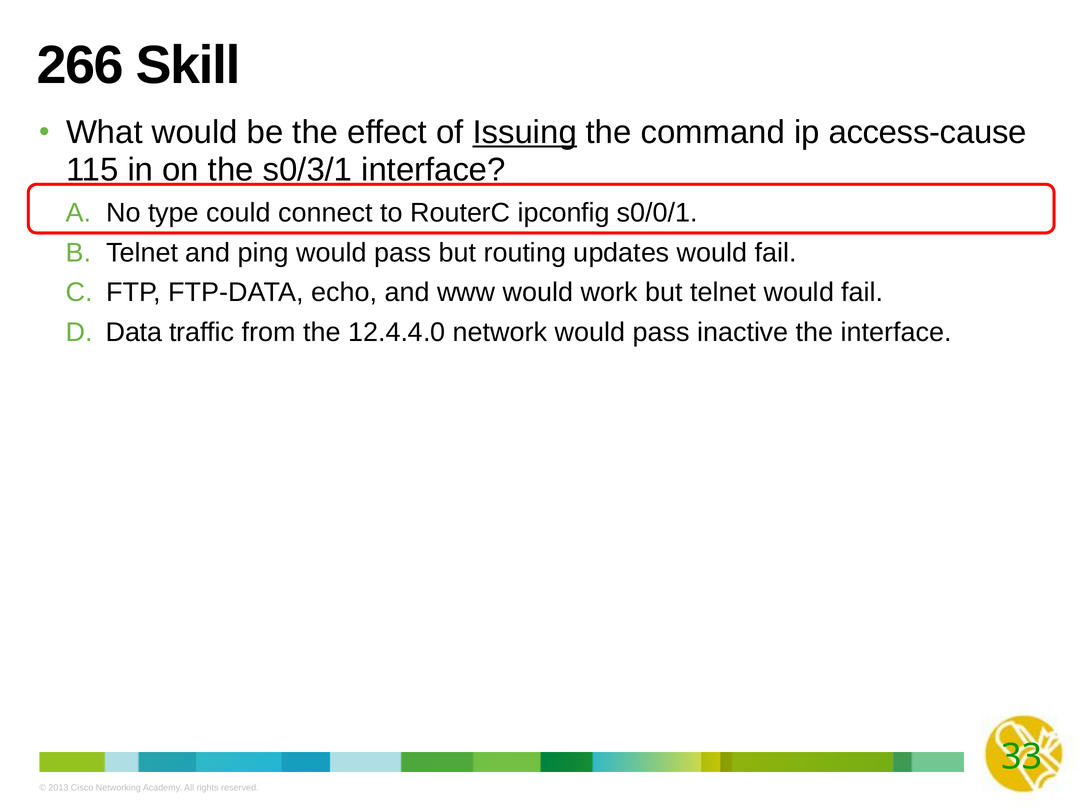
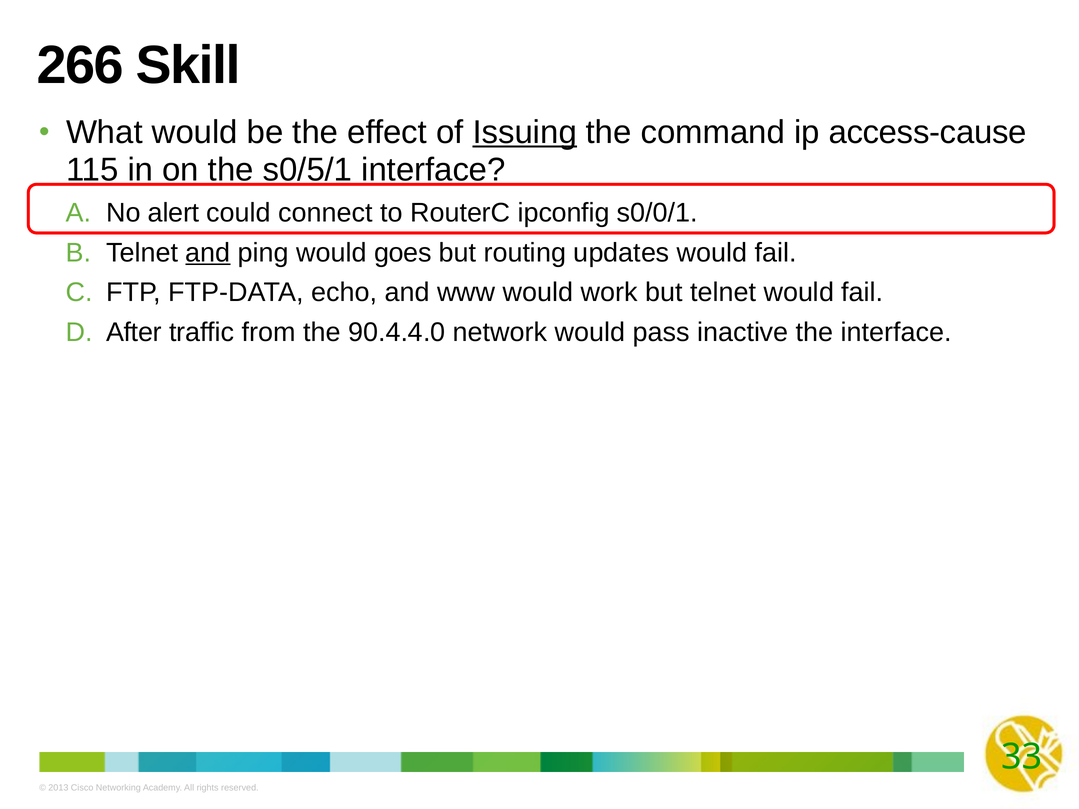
s0/3/1: s0/3/1 -> s0/5/1 (307, 170)
type: type -> alert (174, 213)
and underline: none -> present (208, 253)
ping would pass: pass -> goes (403, 253)
Data: Data -> After (134, 332)
12.4.4.0: 12.4.4.0 -> 90.4.4.0 (397, 332)
